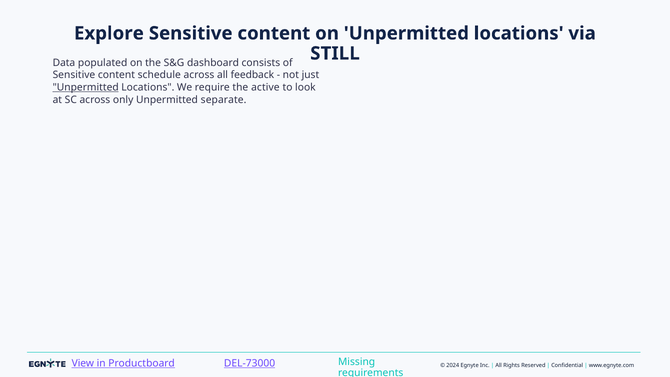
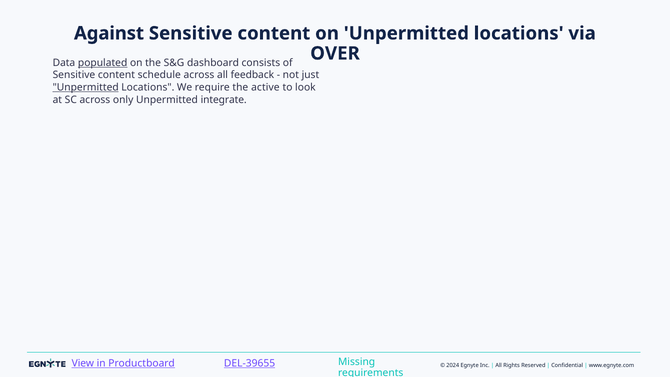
Explore: Explore -> Against (109, 33)
STILL: STILL -> OVER (335, 53)
populated underline: none -> present (103, 63)
separate: separate -> integrate (224, 100)
DEL-73000: DEL-73000 -> DEL-39655 (250, 363)
